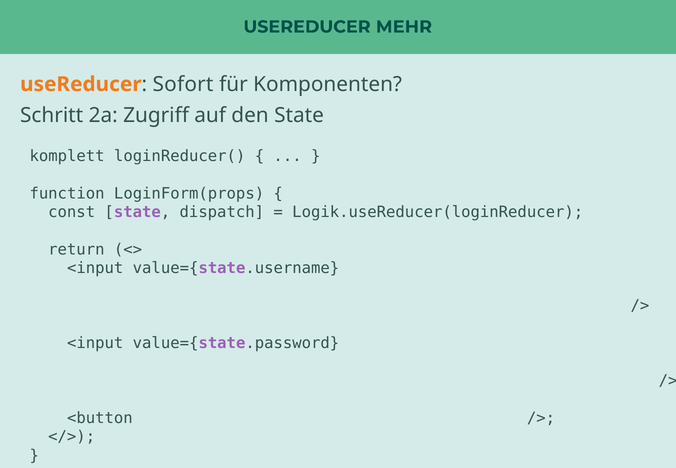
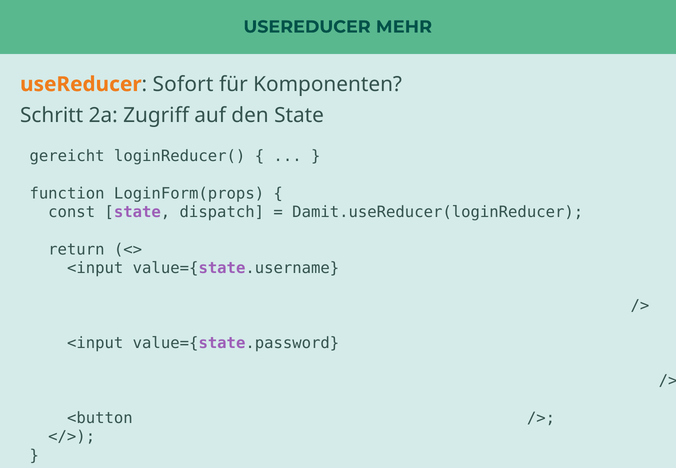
komplett: komplett -> gereicht (67, 156)
Logik.useReducer(loginReducer: Logik.useReducer(loginReducer -> Damit.useReducer(loginReducer (438, 212)
